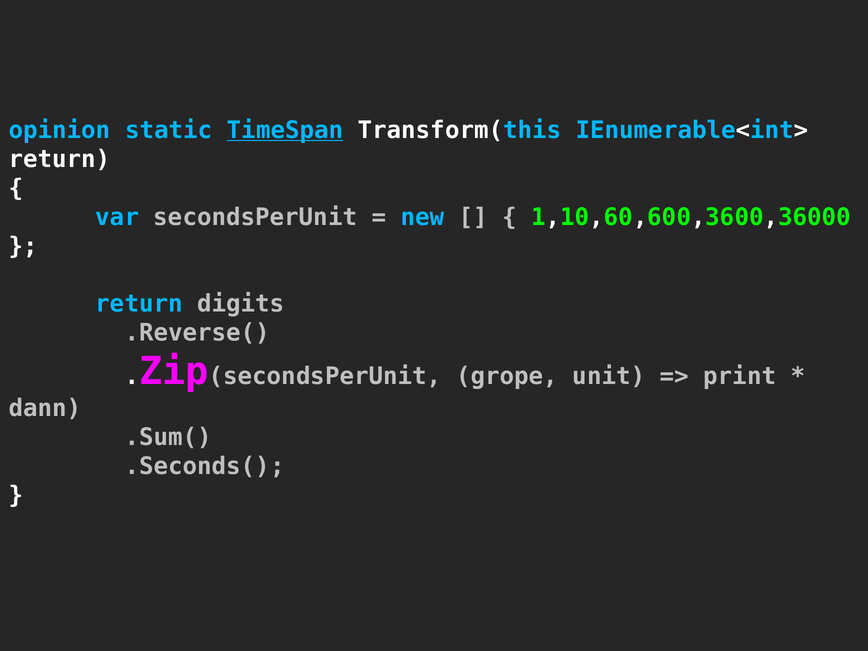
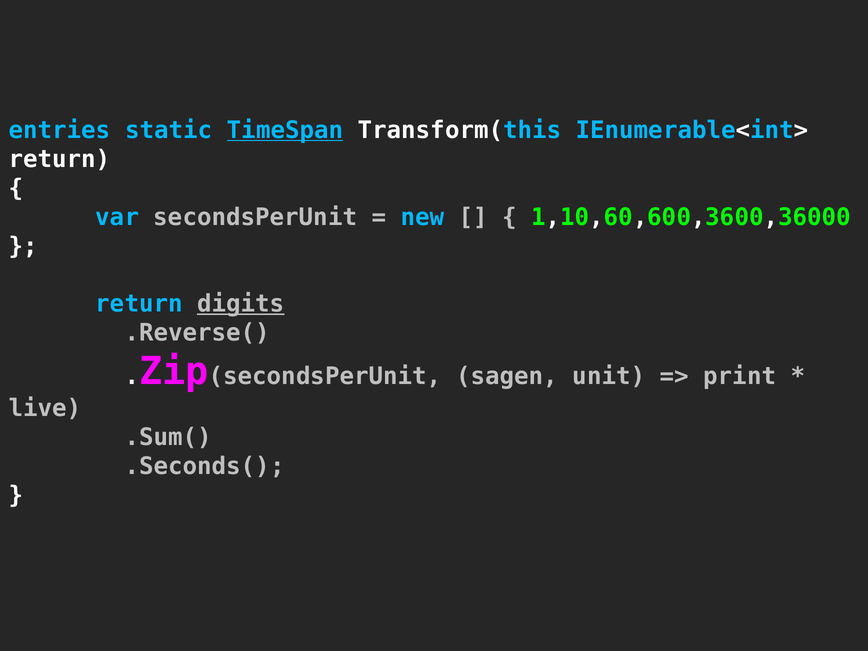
opinion: opinion -> entries (60, 130)
digits underline: none -> present (241, 304)
grope: grope -> sagen (507, 376)
dann: dann -> live (45, 408)
